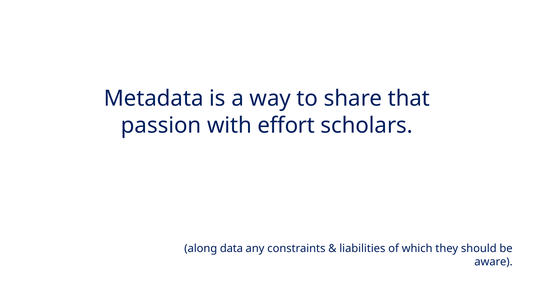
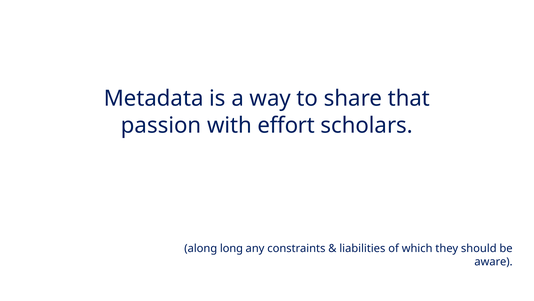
data: data -> long (231, 248)
